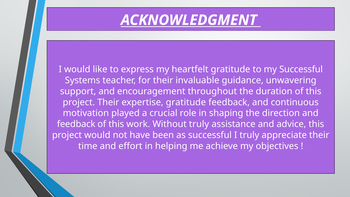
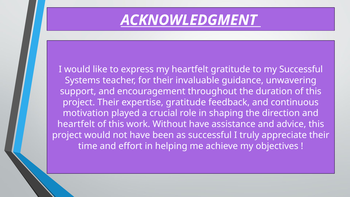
feedback: feedback -> heartfelt (76, 124)
Without truly: truly -> have (199, 124)
